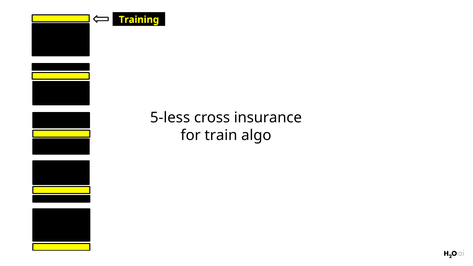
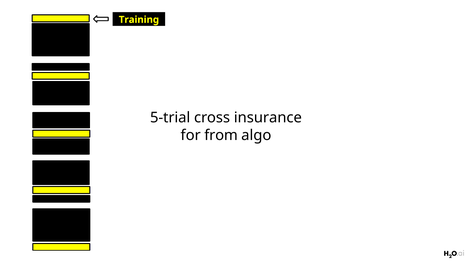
5-less: 5-less -> 5-trial (170, 118)
train: train -> from (221, 135)
